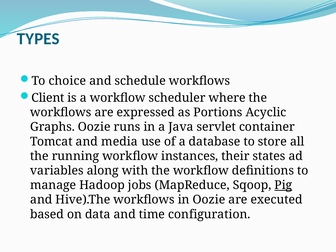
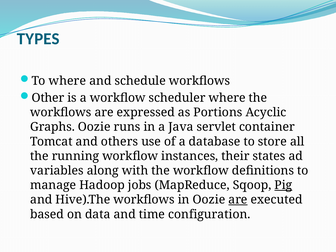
To choice: choice -> where (67, 81)
Client: Client -> Other (48, 98)
media: media -> others (119, 142)
are underline: none -> present (238, 200)
